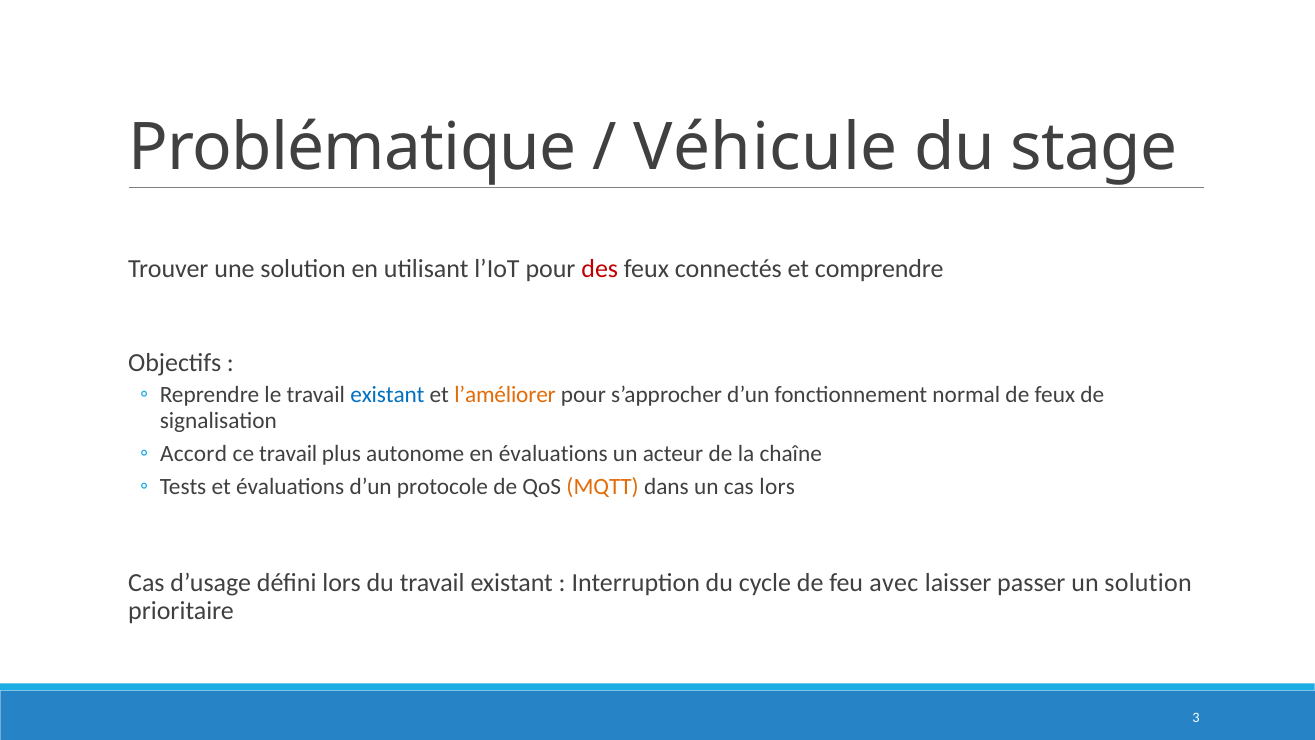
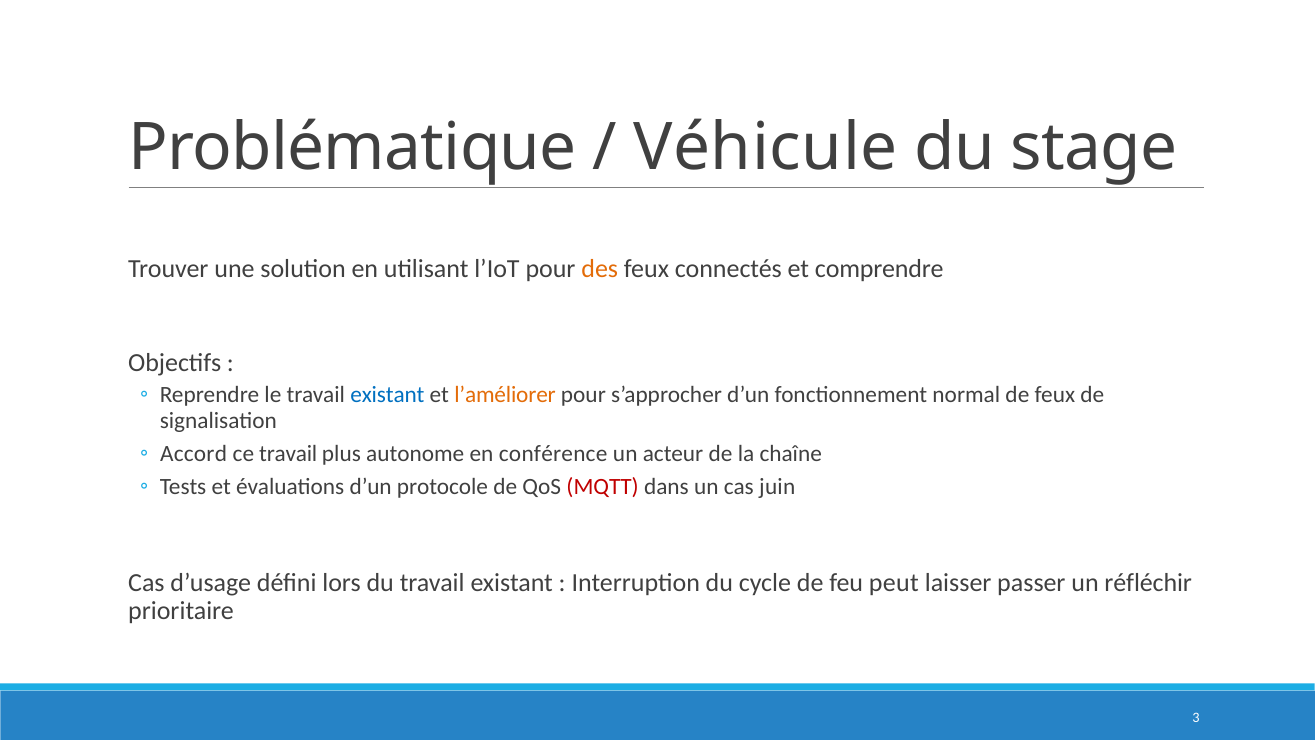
des colour: red -> orange (600, 268)
en évaluations: évaluations -> conférence (553, 454)
MQTT colour: orange -> red (603, 487)
cas lors: lors -> juin (777, 487)
avec: avec -> peut (894, 583)
un solution: solution -> réfléchir (1148, 583)
